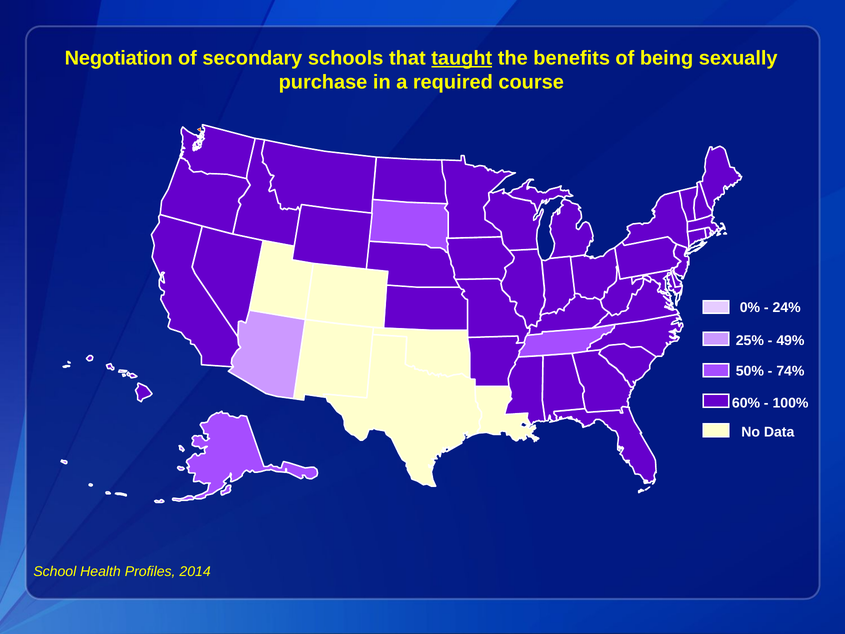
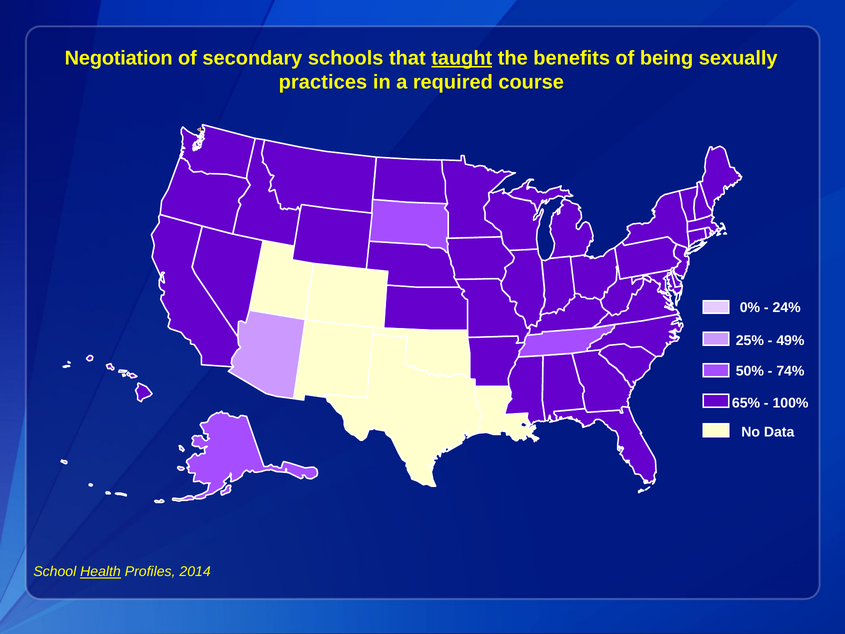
purchase: purchase -> practices (323, 82)
60%: 60% -> 65% (746, 403)
Health underline: none -> present (101, 572)
